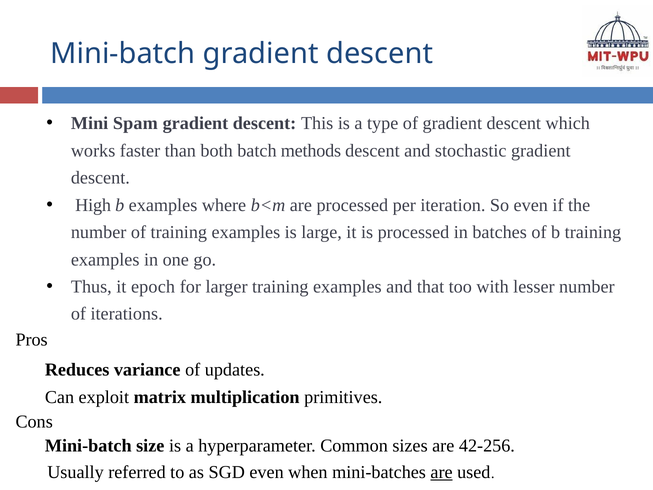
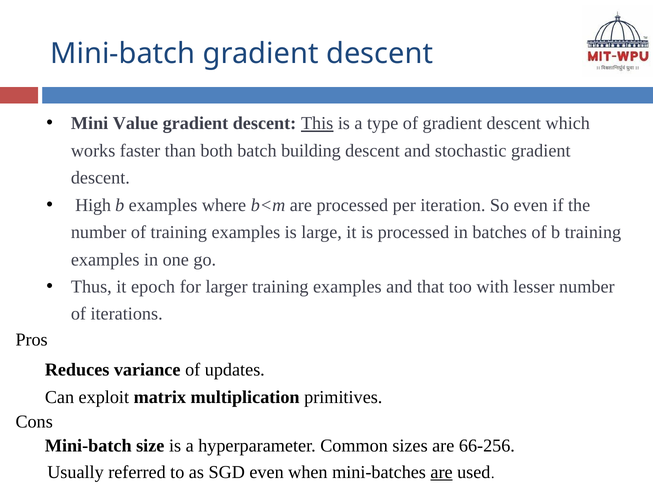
Spam: Spam -> Value (135, 123)
This underline: none -> present (317, 123)
methods: methods -> building (311, 151)
42-256: 42-256 -> 66-256 (487, 446)
